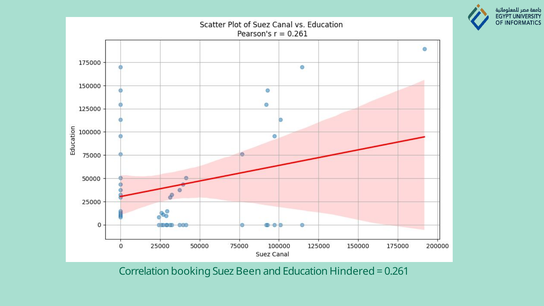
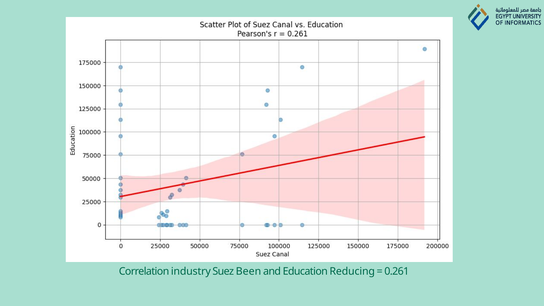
booking: booking -> industry (191, 271)
Hindered: Hindered -> Reducing (352, 271)
